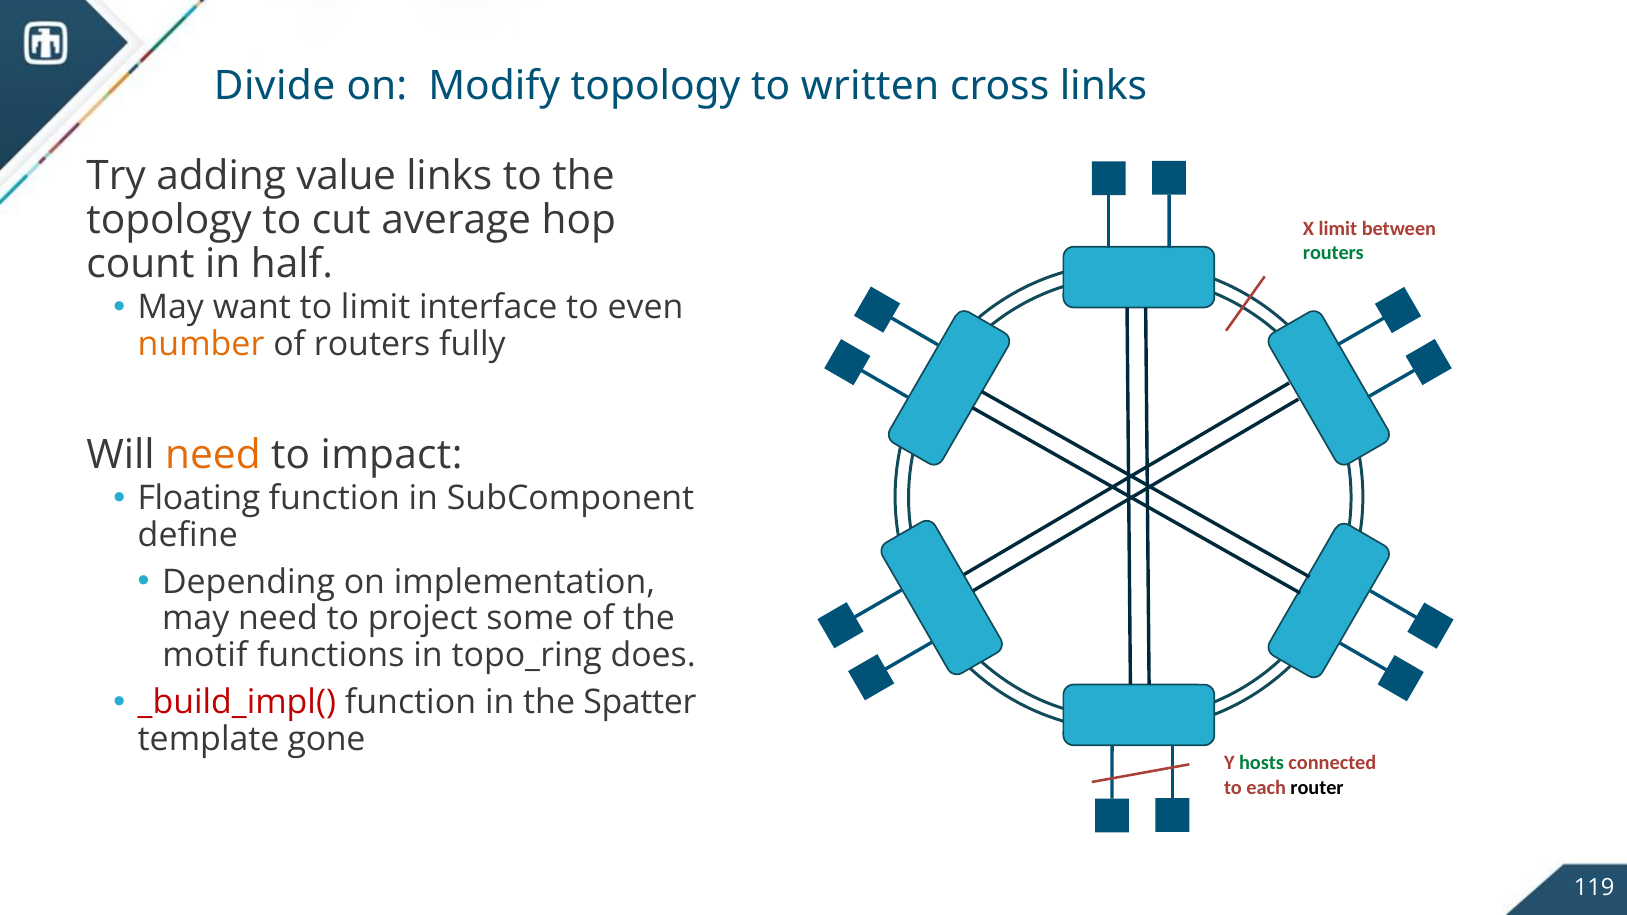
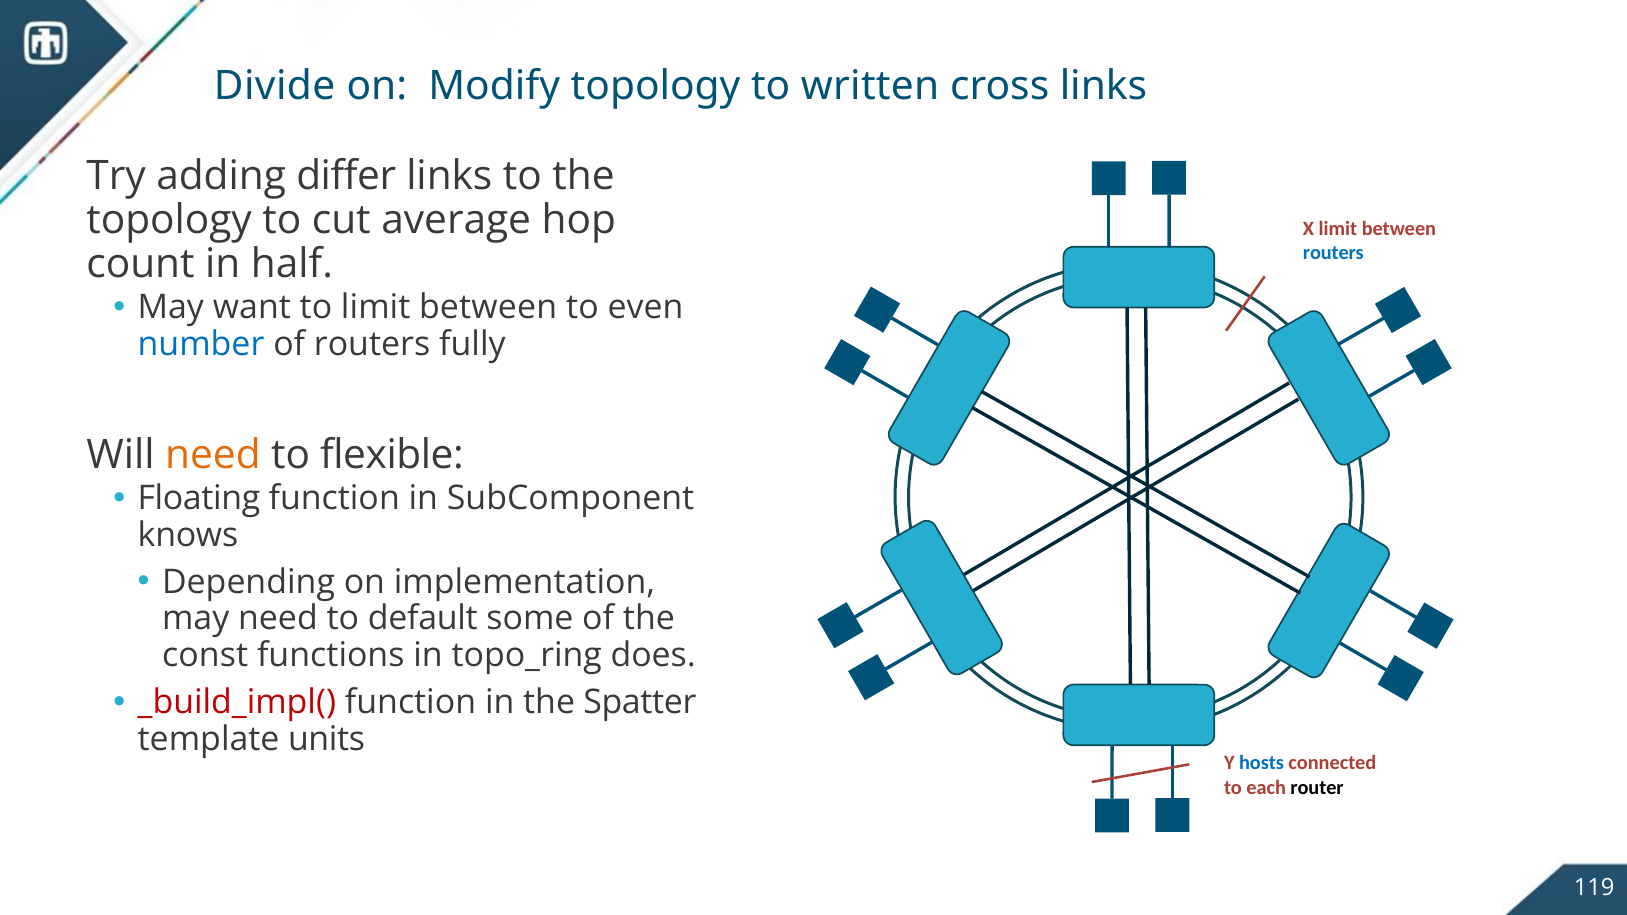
value: value -> differ (346, 176)
routers colour: green -> blue (1333, 253)
to limit interface: interface -> between (488, 308)
number colour: orange -> blue (201, 344)
impact: impact -> flexible (392, 455)
define: define -> knows (188, 535)
project: project -> default (423, 619)
motif: motif -> const (205, 656)
gone: gone -> units (327, 739)
hosts colour: green -> blue (1262, 763)
